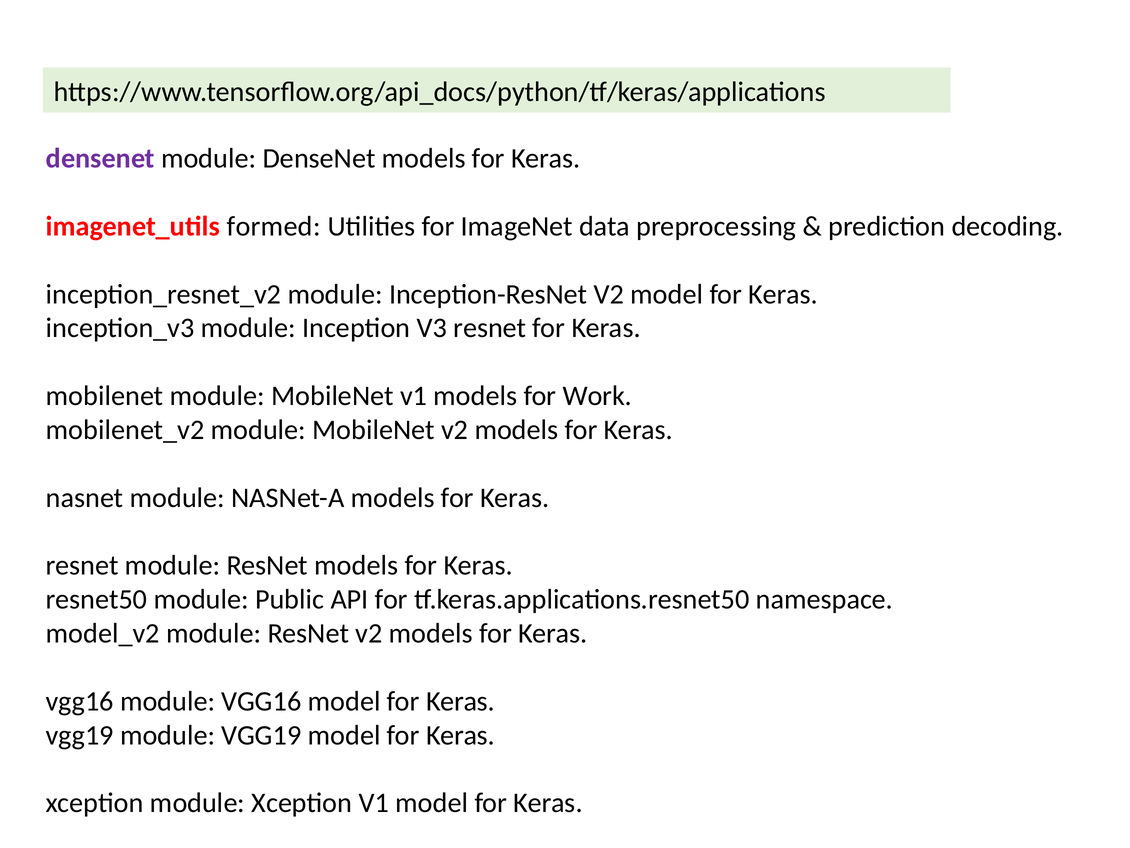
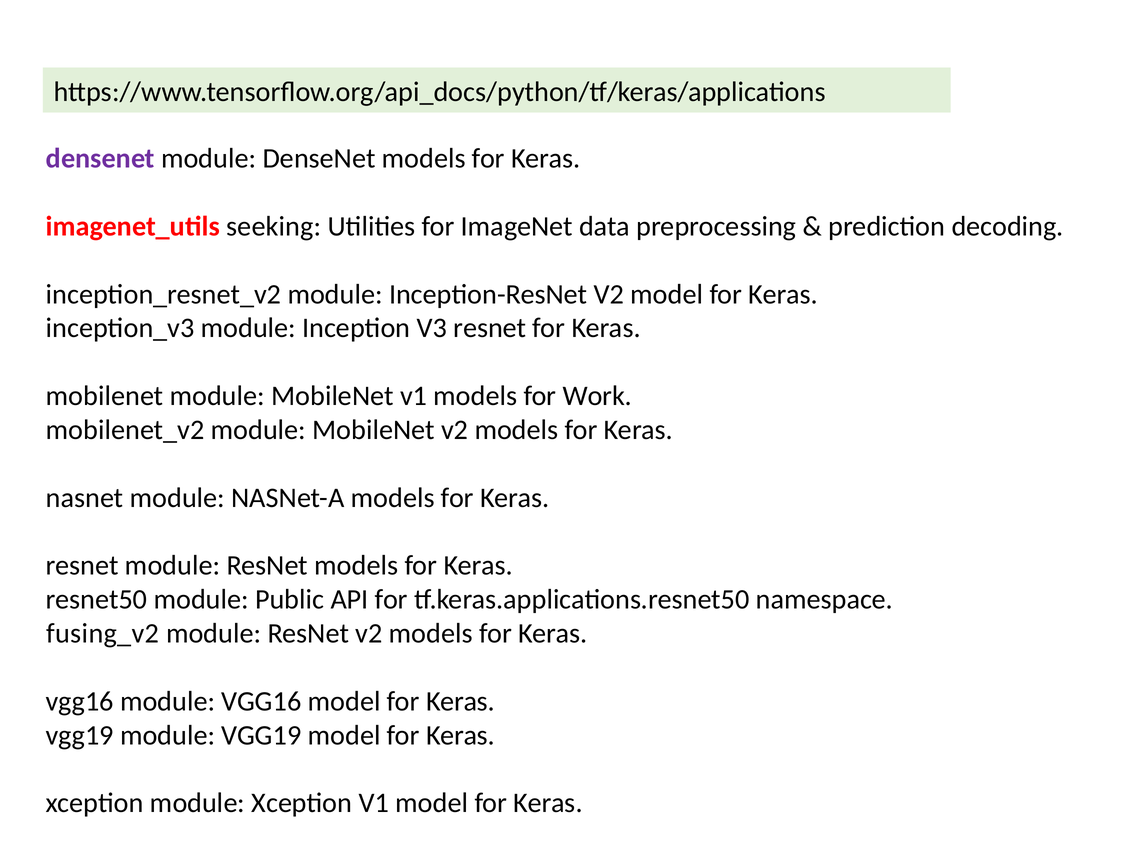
formed: formed -> seeking (274, 226)
model_v2: model_v2 -> fusing_v2 (103, 633)
